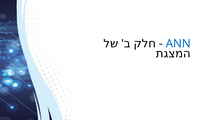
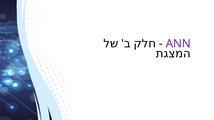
ANN colour: blue -> purple (178, 44)
